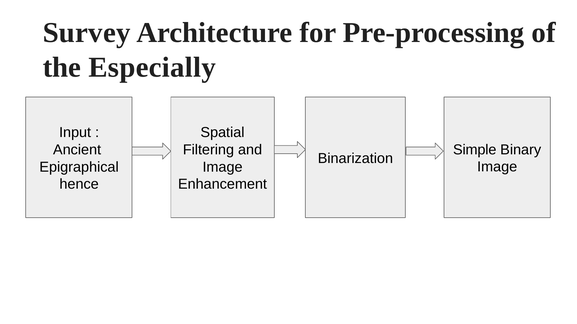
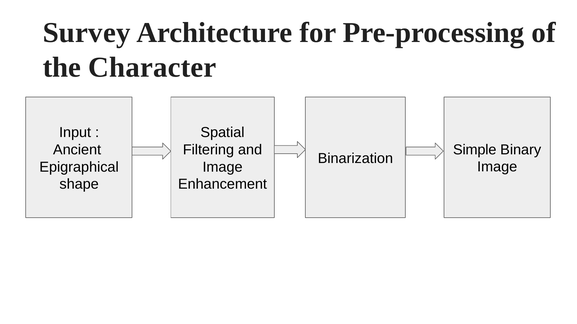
Especially: Especially -> Character (152, 67)
hence: hence -> shape (79, 185)
